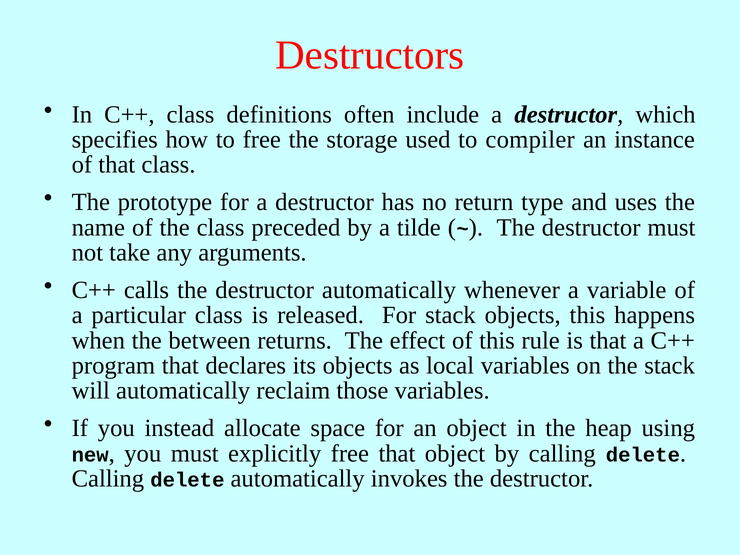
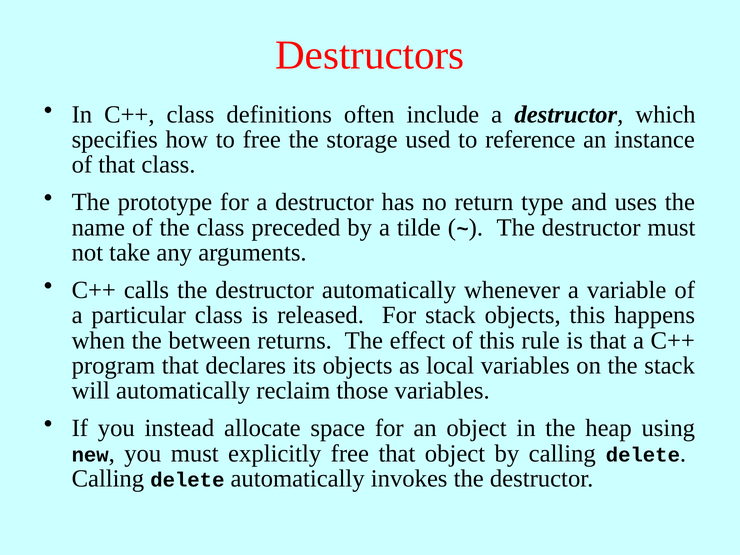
compiler: compiler -> reference (530, 140)
